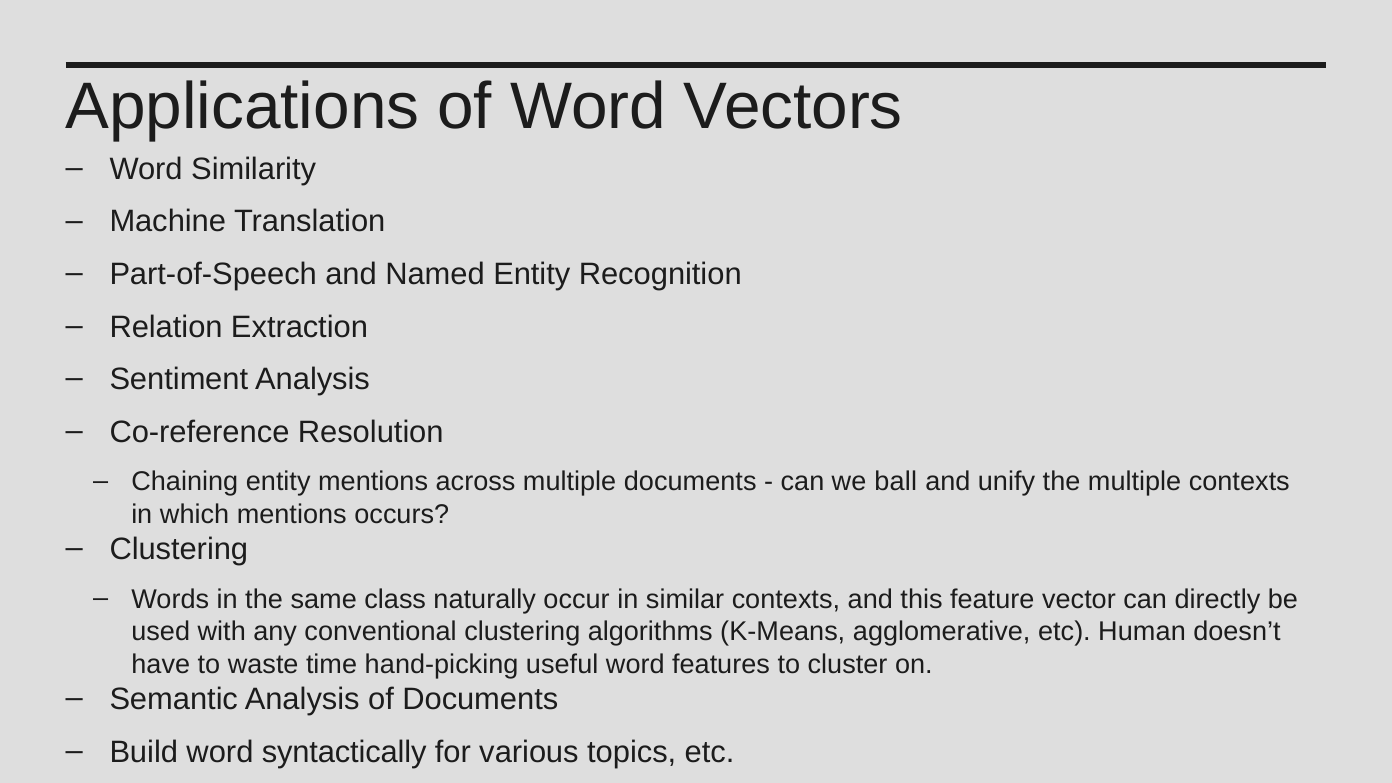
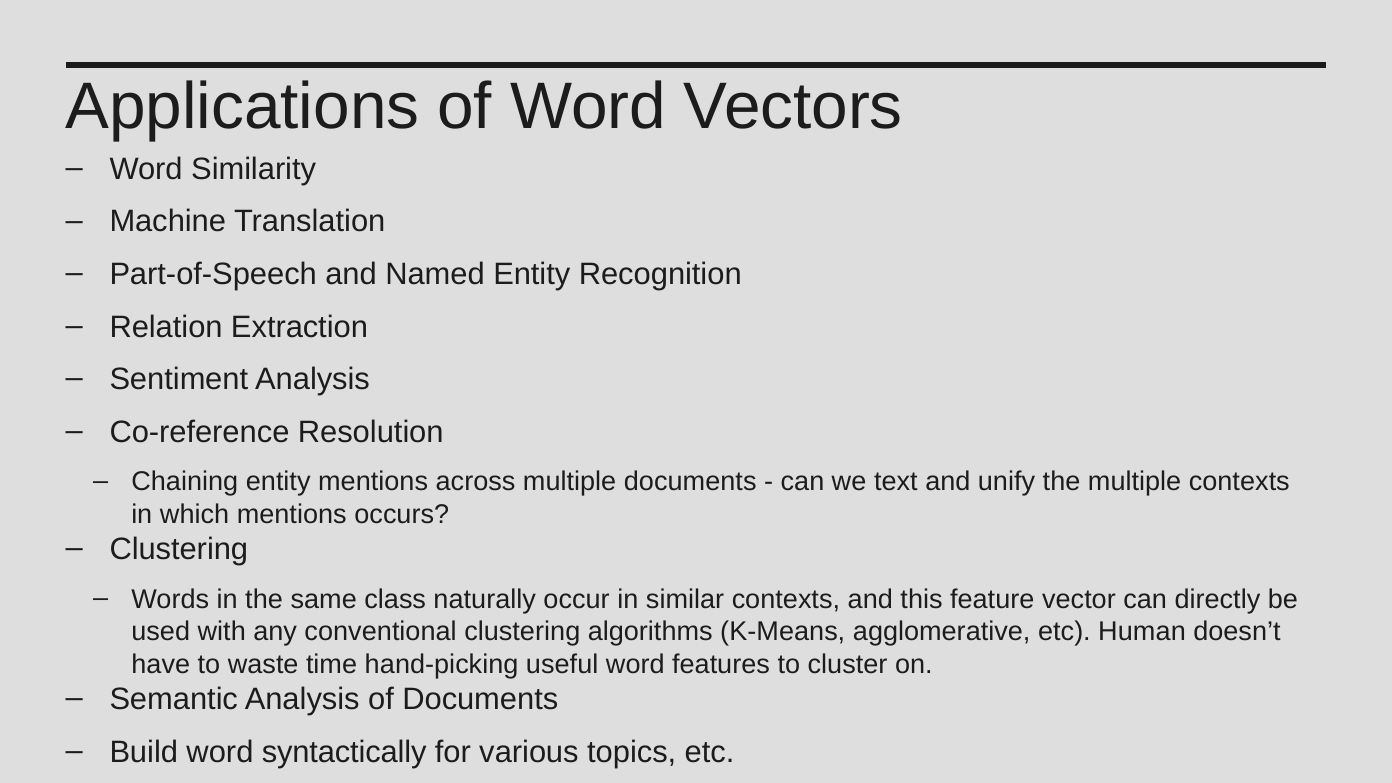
ball: ball -> text (896, 482)
